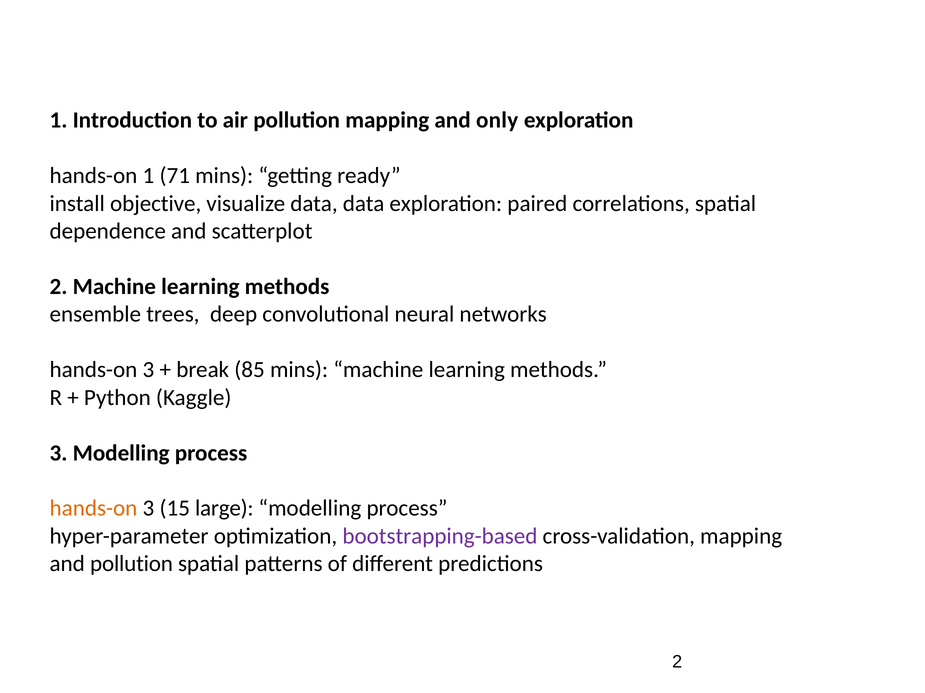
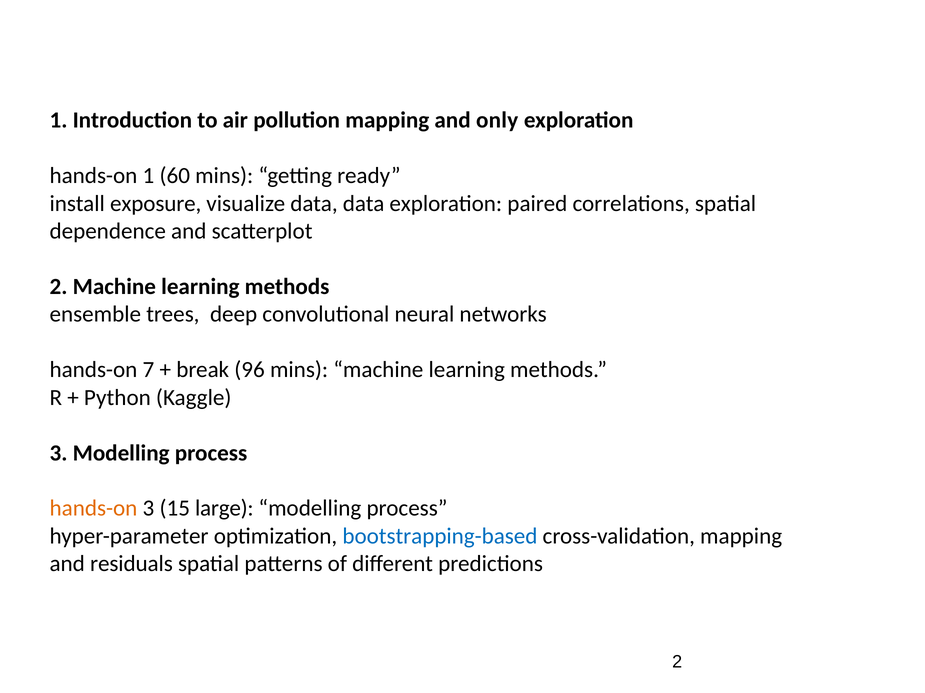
71: 71 -> 60 (175, 176)
objective: objective -> exposure (156, 204)
3: 3 -> 7 (148, 370)
85: 85 -> 96 (250, 370)
bootstrapping-based colour: purple -> blue (440, 537)
and pollution: pollution -> residuals (131, 564)
